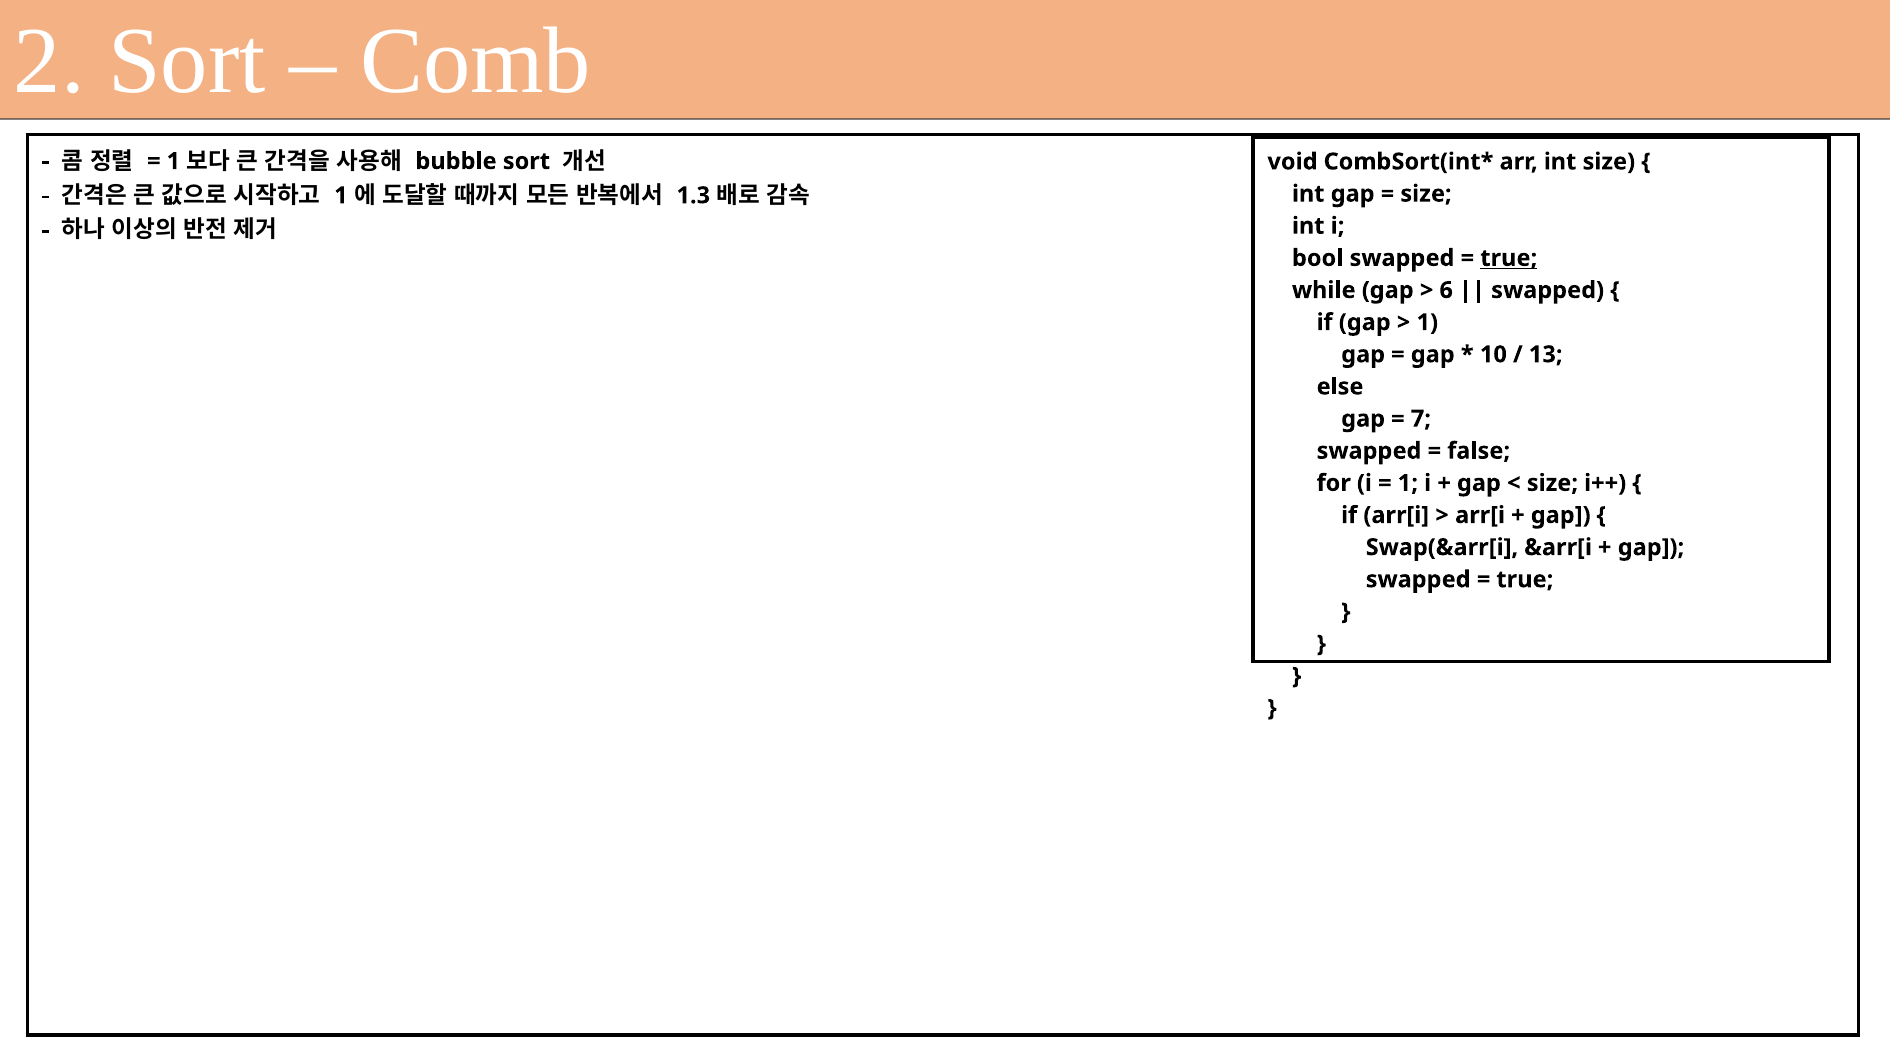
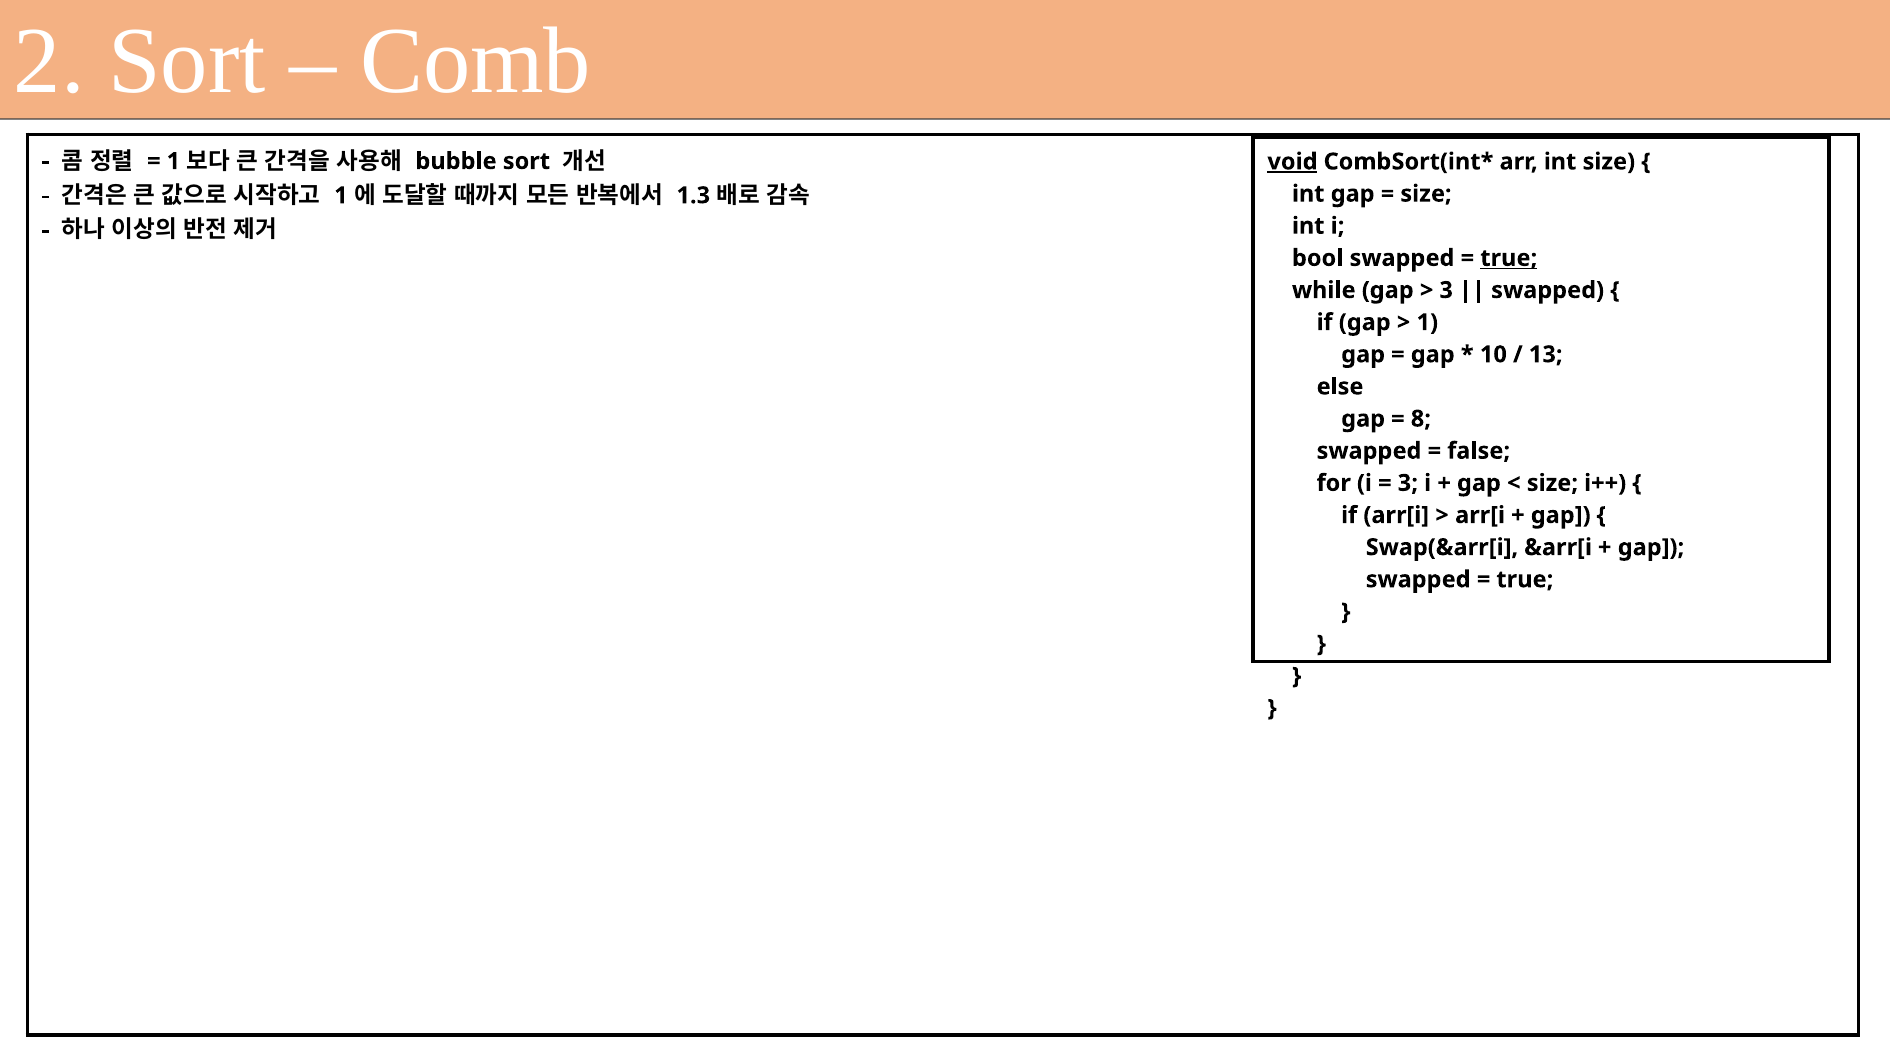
void underline: none -> present (1292, 162)
6: 6 -> 3 (1446, 290)
7: 7 -> 8 (1421, 419)
1: 1 -> 3 (1408, 483)
